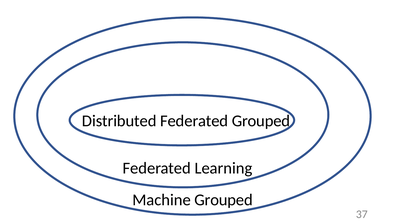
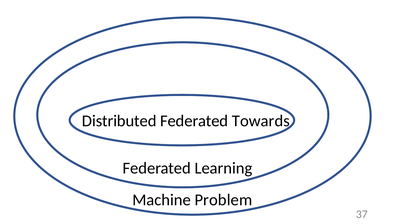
Federated Grouped: Grouped -> Towards (261, 121)
Machine Grouped: Grouped -> Problem (223, 200)
